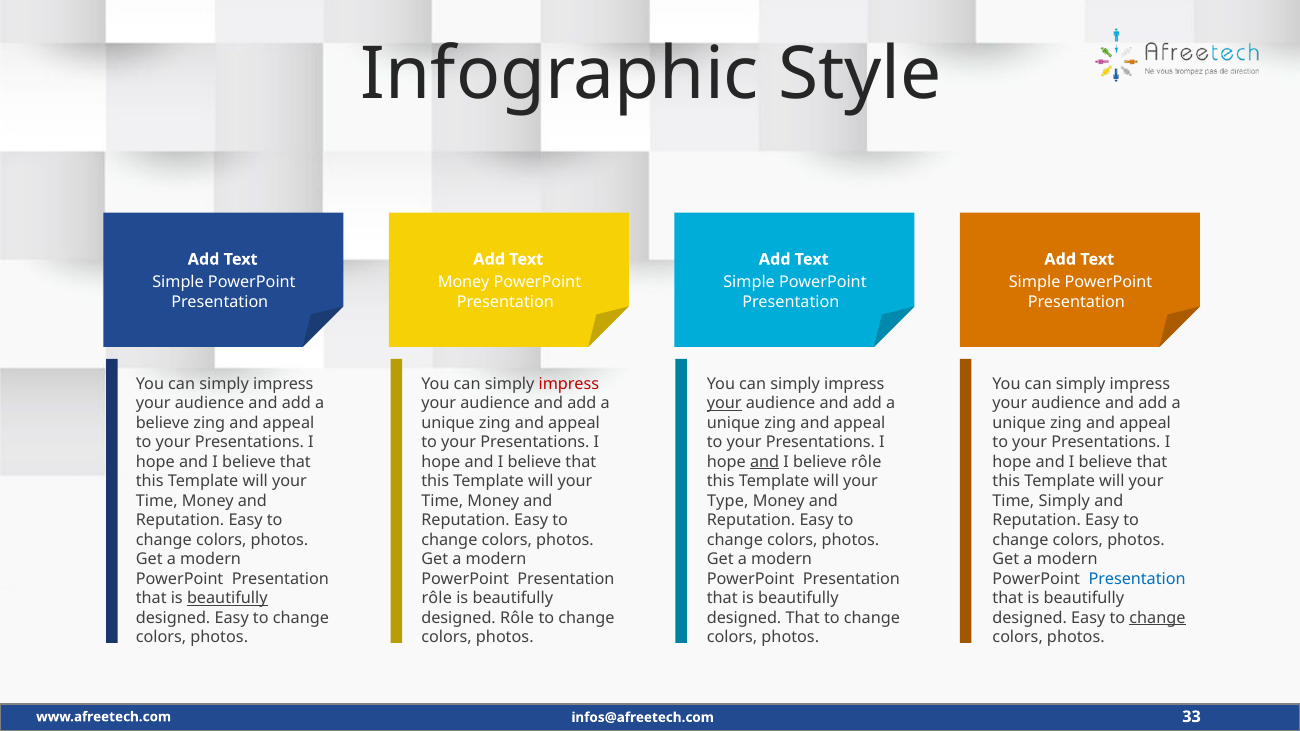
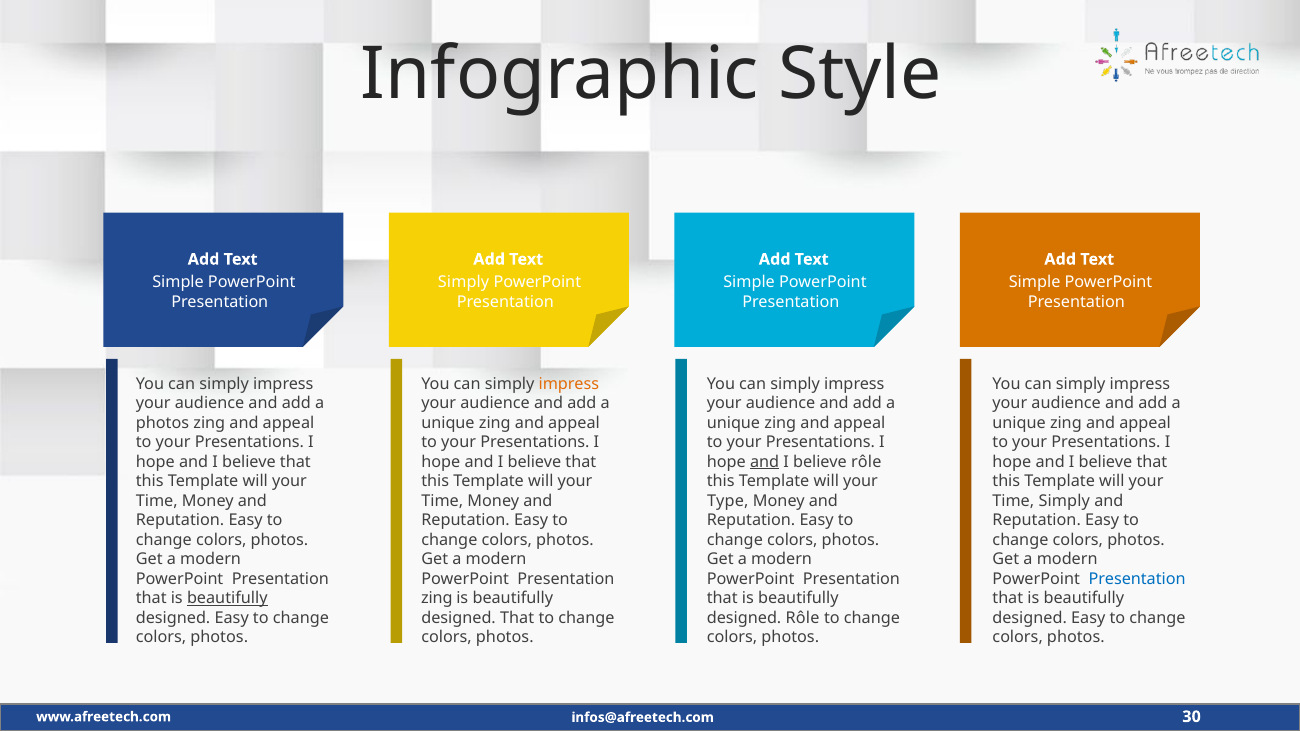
Money: Money -> Simply (464, 283)
impress colour: red -> orange (569, 384)
your underline: present -> none (724, 404)
believe: believe -> photos (163, 423)
rôle: rôle -> zing (437, 599)
designed Rôle: Rôle -> That (517, 618)
designed That: That -> Rôle (803, 618)
change underline: present -> none (1157, 618)
33: 33 -> 30 (1192, 717)
